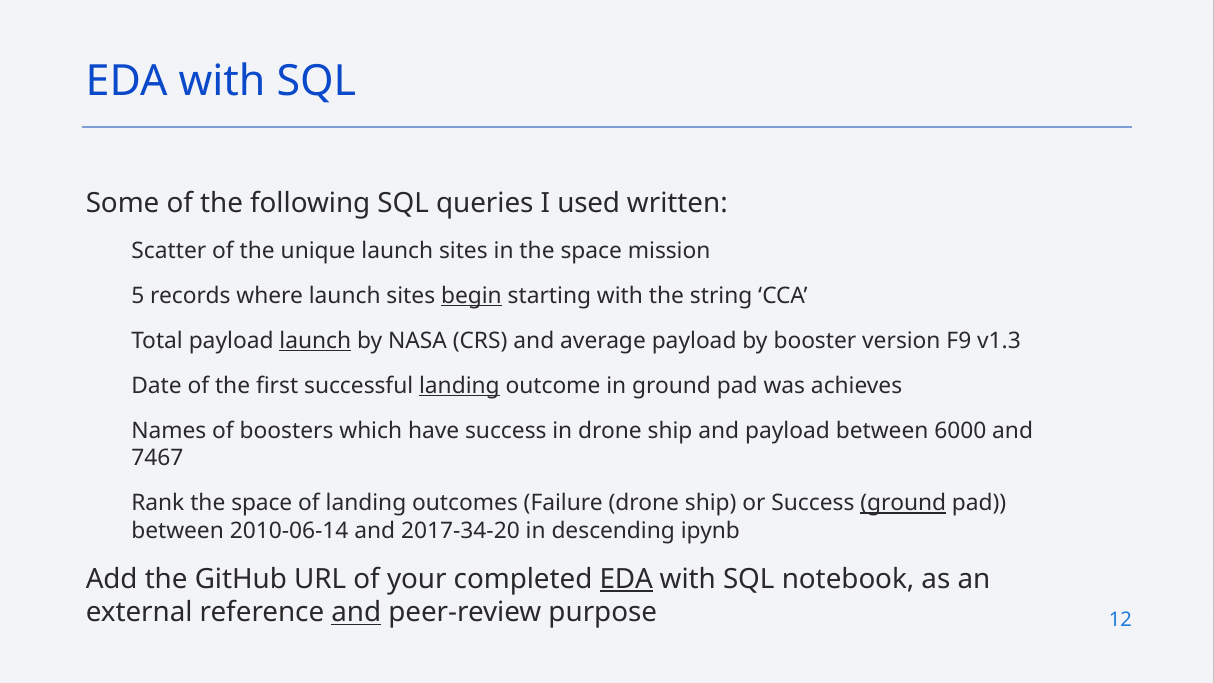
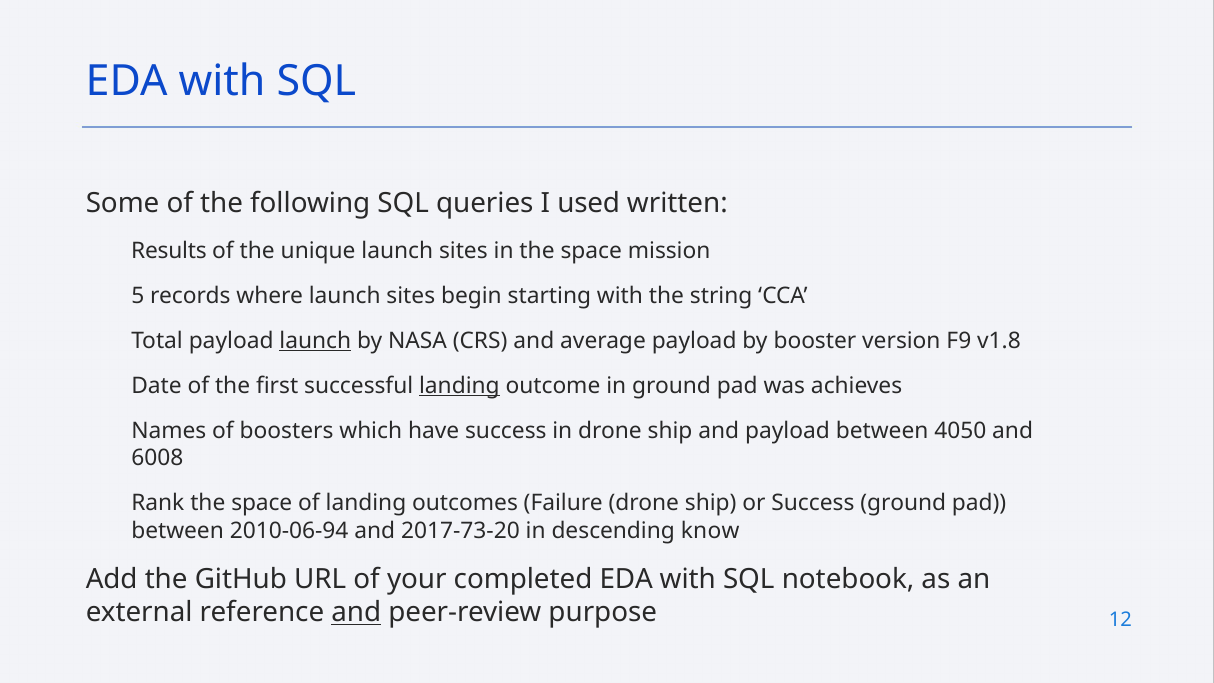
Scatter: Scatter -> Results (169, 251)
begin underline: present -> none (471, 296)
v1.3: v1.3 -> v1.8 (999, 341)
6000: 6000 -> 4050 (960, 431)
7467: 7467 -> 6008 (157, 458)
ground underline: present -> none (903, 503)
2010-06-14: 2010-06-14 -> 2010-06-94 (289, 531)
2017-34-20: 2017-34-20 -> 2017-73-20 (460, 531)
ipynb: ipynb -> know (710, 531)
EDA underline: present -> none (626, 579)
